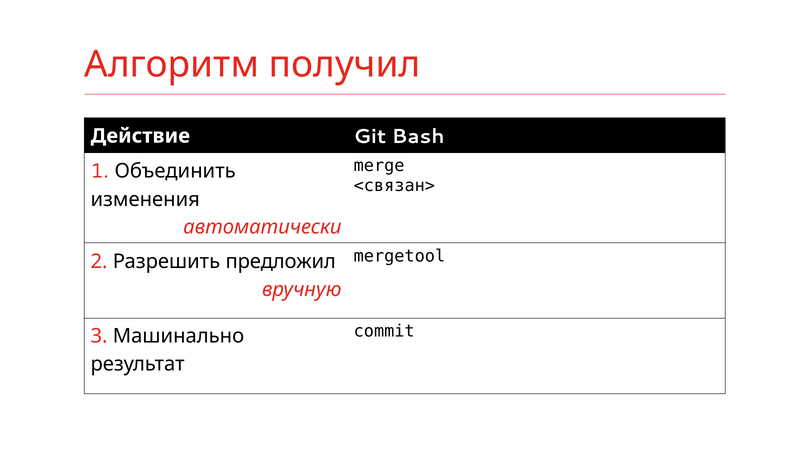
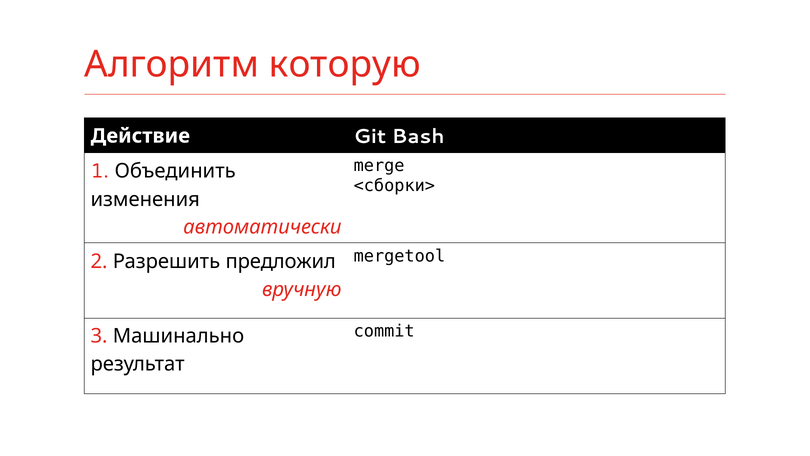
получил: получил -> которую (345, 65)
<связан>: <связан> -> <сборки> (394, 185)
